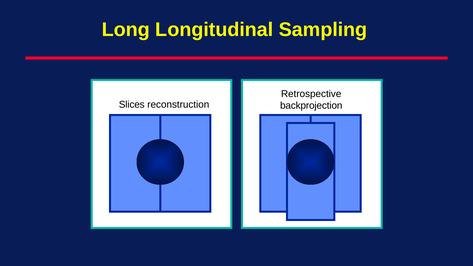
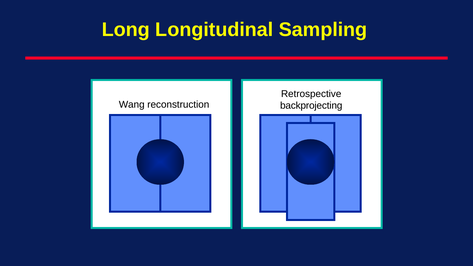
Slices: Slices -> Wang (132, 105)
backprojection: backprojection -> backprojecting (311, 106)
